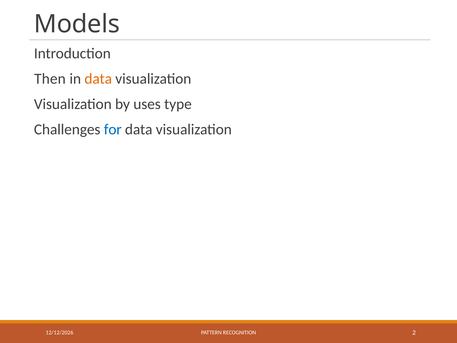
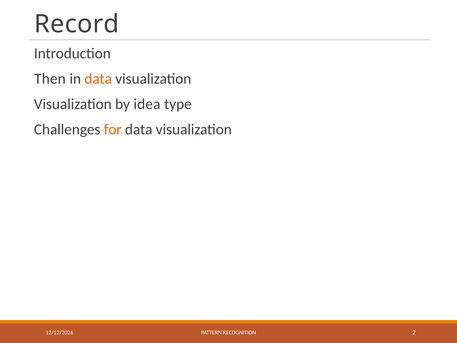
Models: Models -> Record (77, 24)
uses: uses -> idea (147, 104)
for colour: blue -> orange (113, 129)
